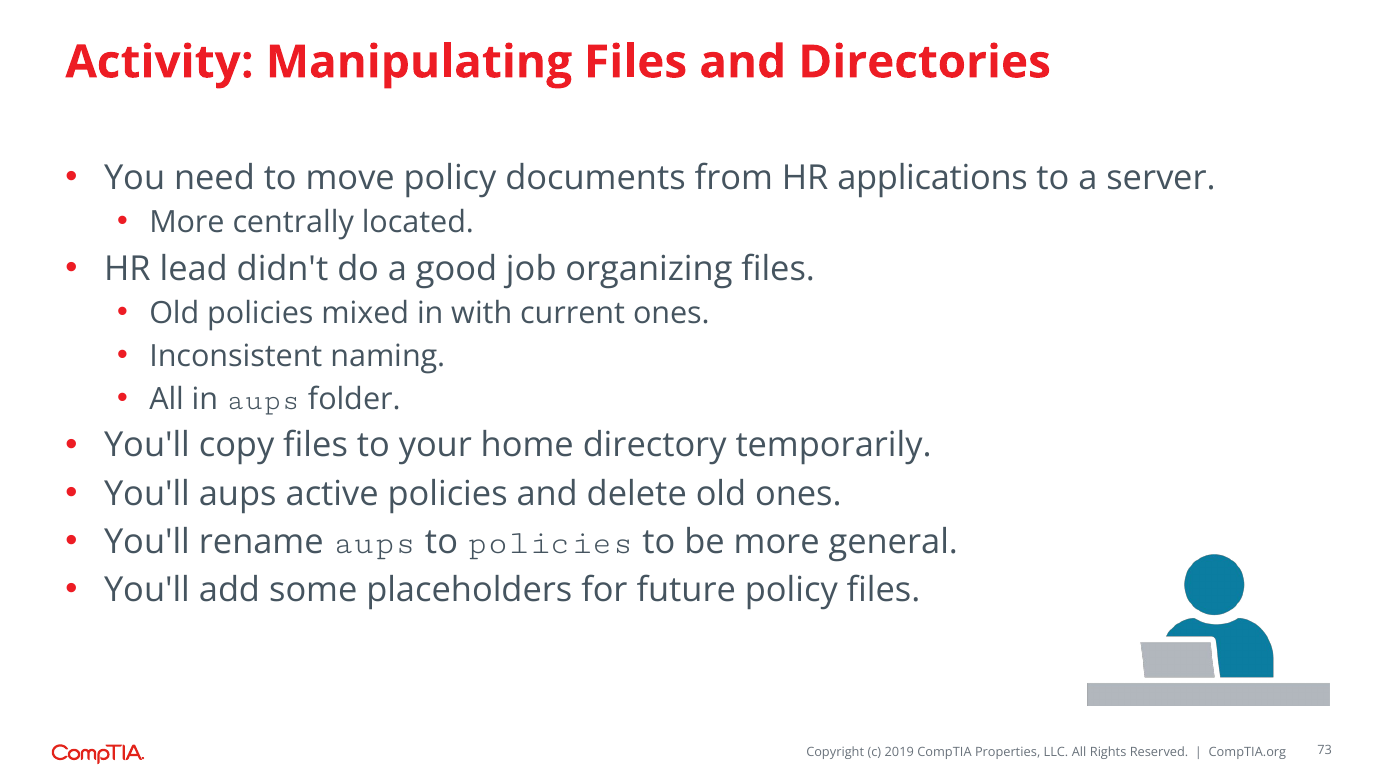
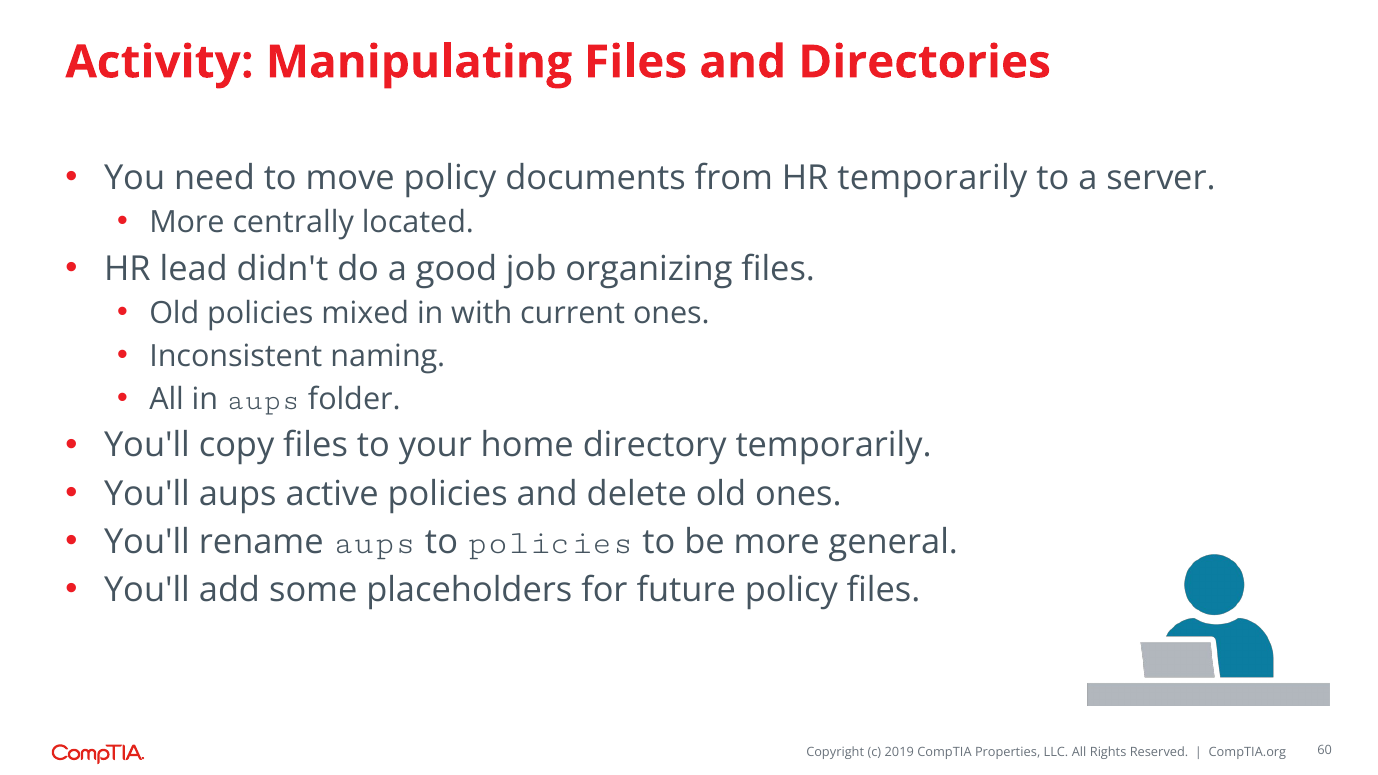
HR applications: applications -> temporarily (932, 178)
73: 73 -> 60 (1325, 751)
